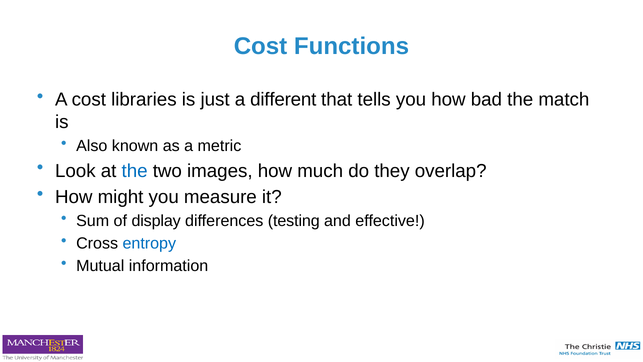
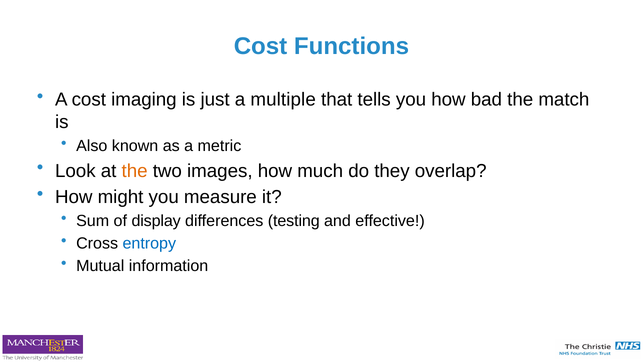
libraries: libraries -> imaging (144, 99)
different: different -> multiple (283, 99)
the colour: blue -> orange (135, 171)
